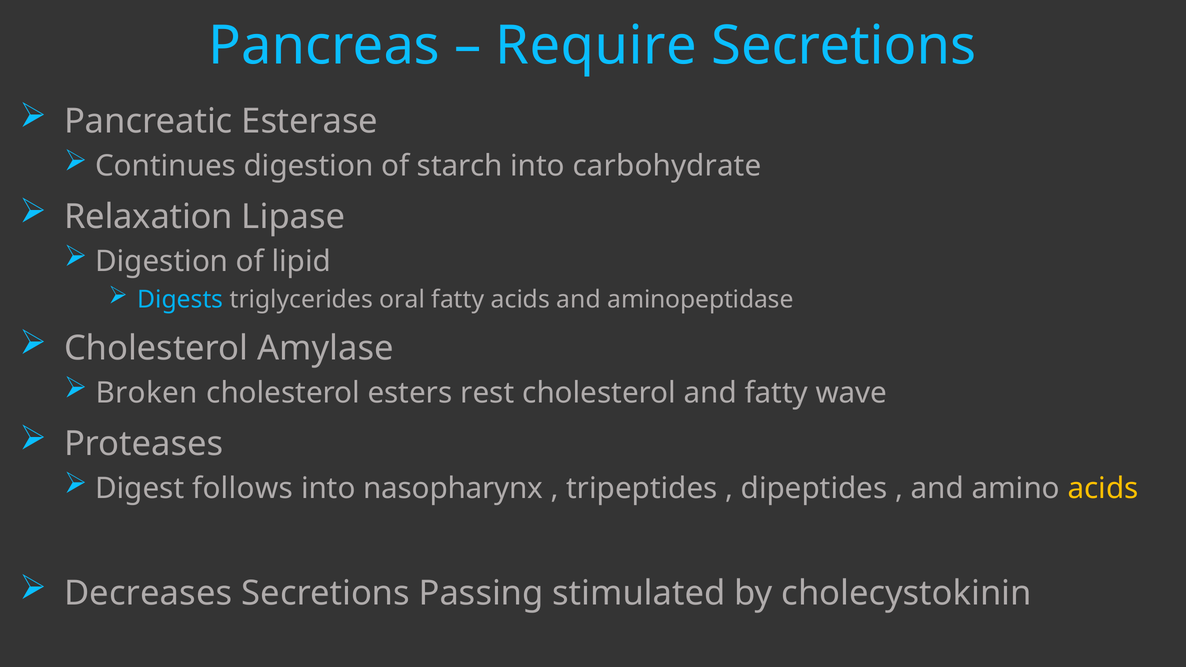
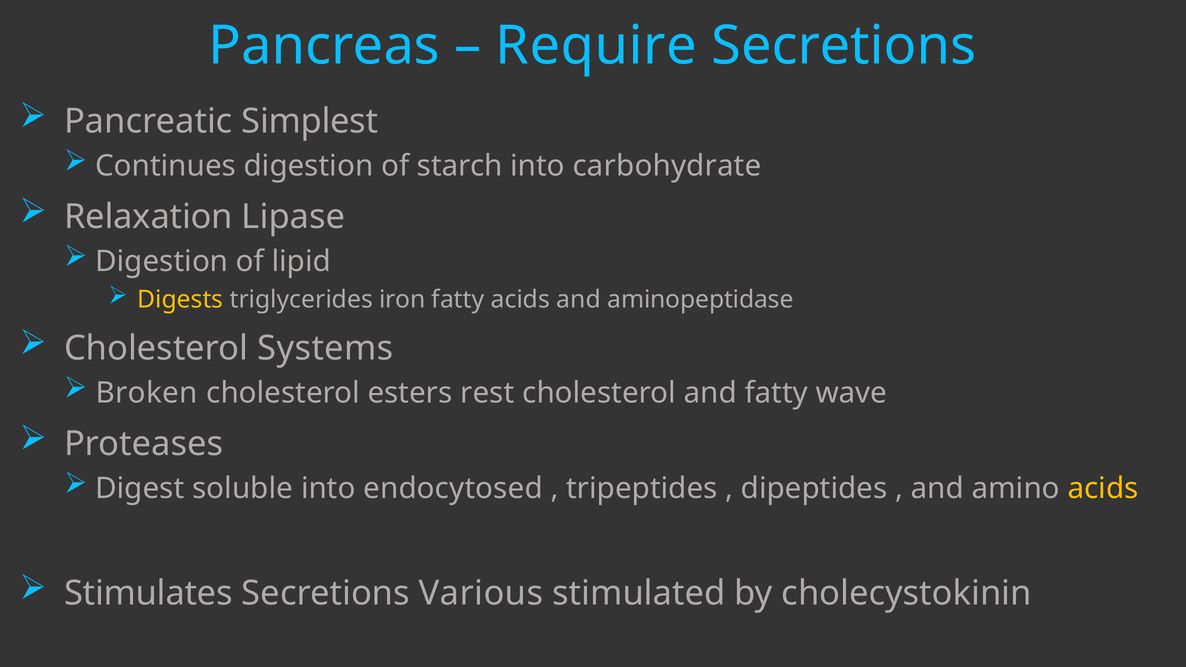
Esterase: Esterase -> Simplest (310, 121)
Digests colour: light blue -> yellow (180, 300)
oral: oral -> iron (402, 300)
Amylase: Amylase -> Systems (325, 349)
follows: follows -> soluble (243, 489)
nasopharynx: nasopharynx -> endocytosed (453, 489)
Decreases: Decreases -> Stimulates (148, 594)
Passing: Passing -> Various (481, 594)
